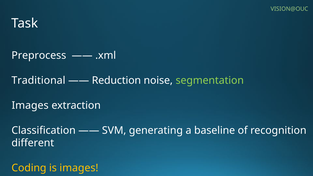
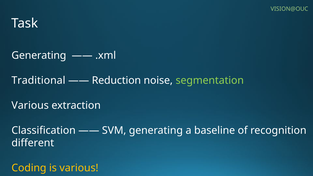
Preprocess: Preprocess -> Generating (39, 55)
Images: Images -> Various (30, 105)
is images: images -> various (79, 168)
